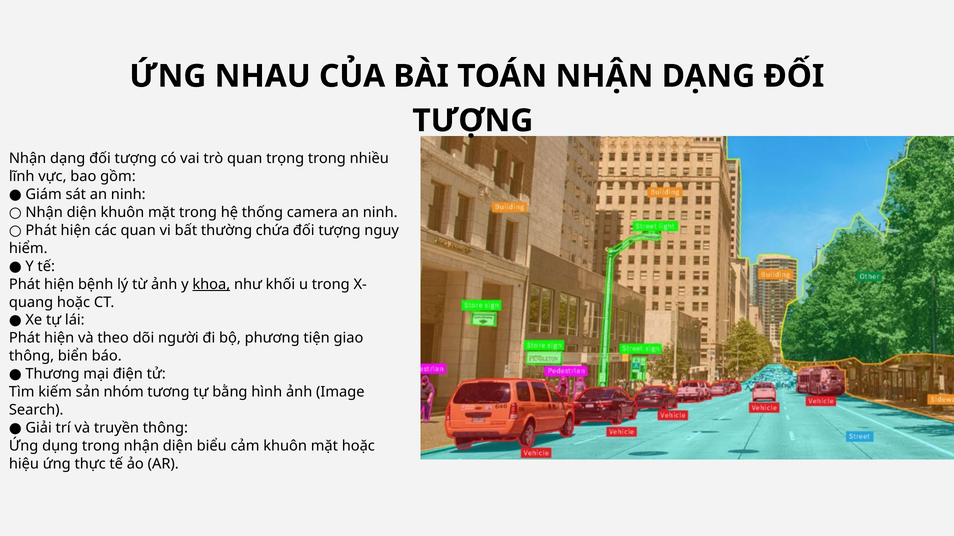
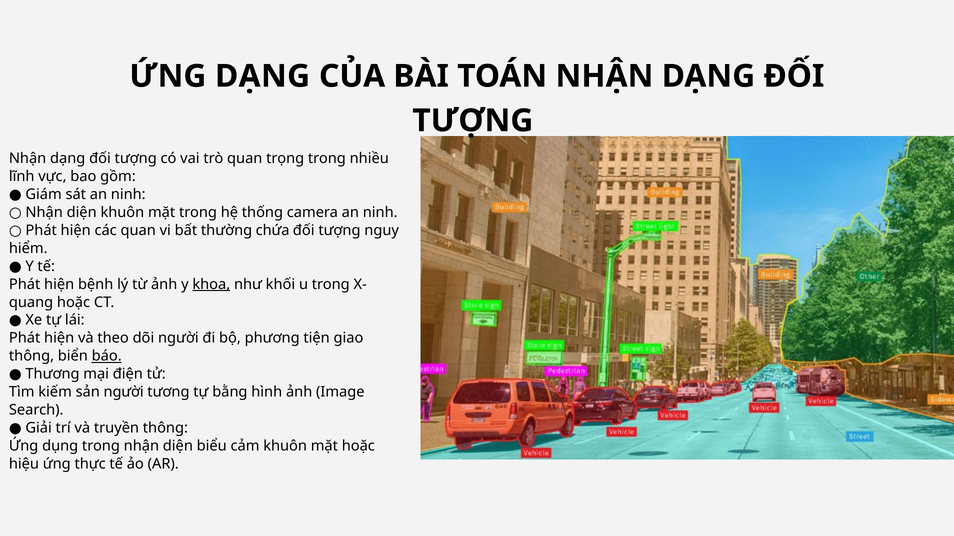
ỨNG NHAU: NHAU -> DẠNG (263, 76)
báo underline: none -> present (107, 357)
sản nhóm: nhóm -> người (124, 392)
